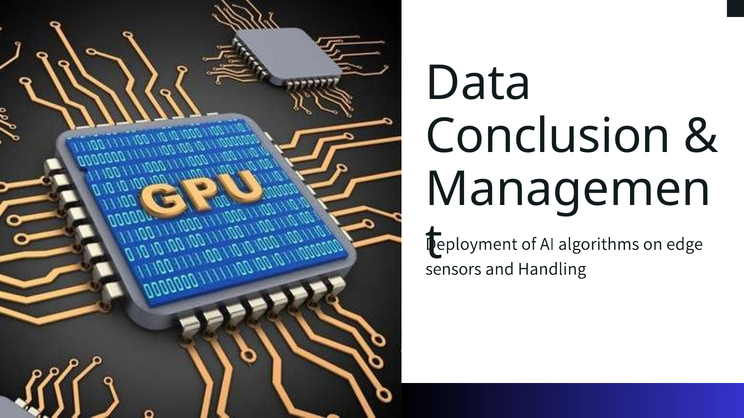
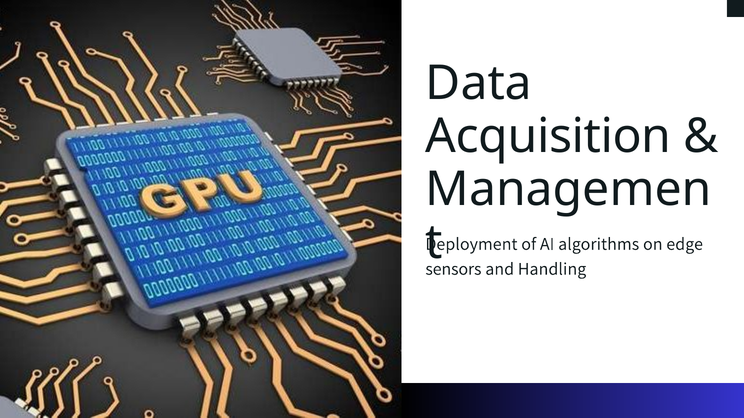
Conclusion: Conclusion -> Acquisition (548, 136)
